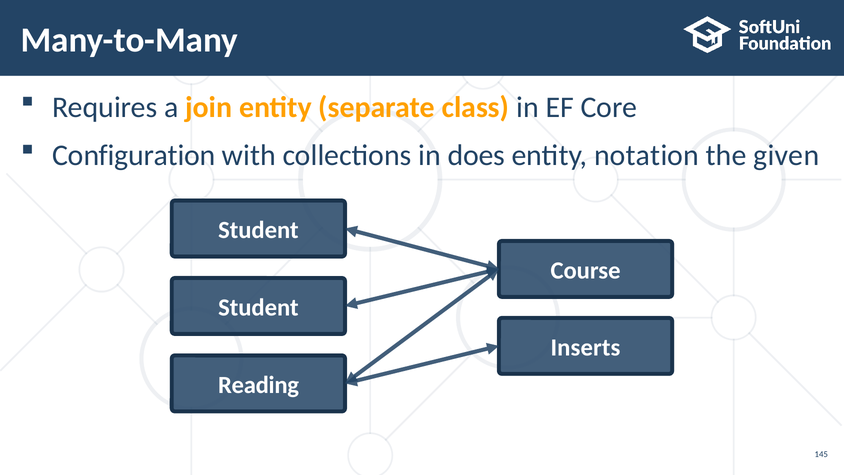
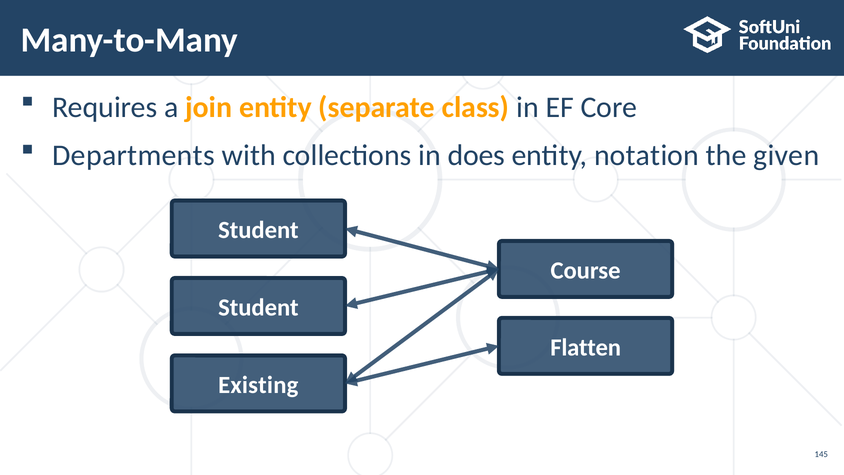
Configuration: Configuration -> Departments (134, 155)
Inserts: Inserts -> Flatten (586, 348)
Reading: Reading -> Existing (258, 385)
